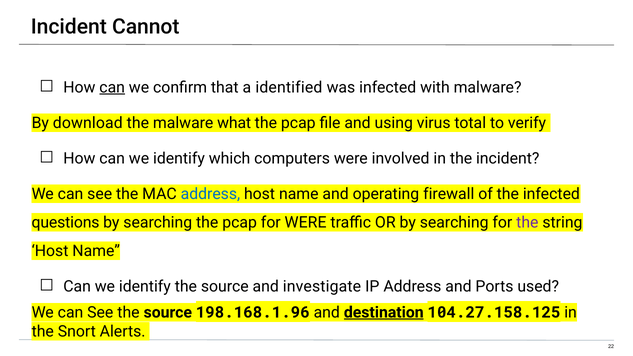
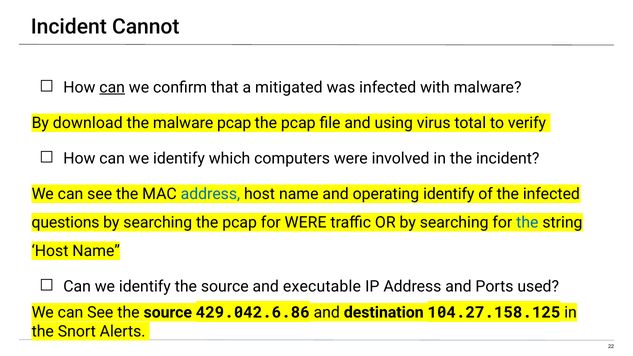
identified: identified -> mitigated (289, 87)
malware what: what -> pcap (234, 123)
operating firewall: firewall -> identify (449, 194)
the colour: purple -> blue (527, 222)
investigate: investigate -> executable (322, 286)
198.168.1.96: 198.168.1.96 -> 429.042.6.86 (253, 312)
destination underline: present -> none (384, 312)
